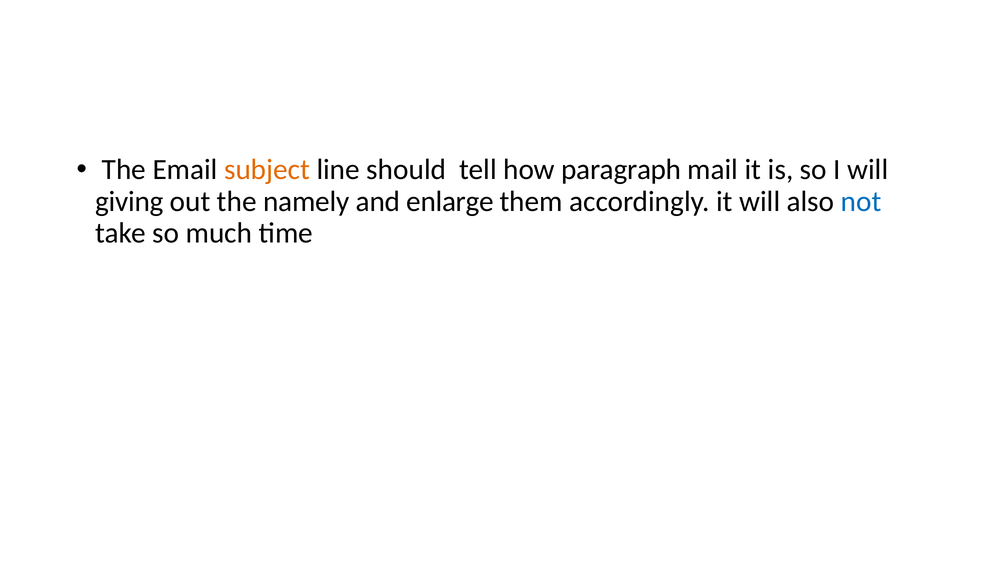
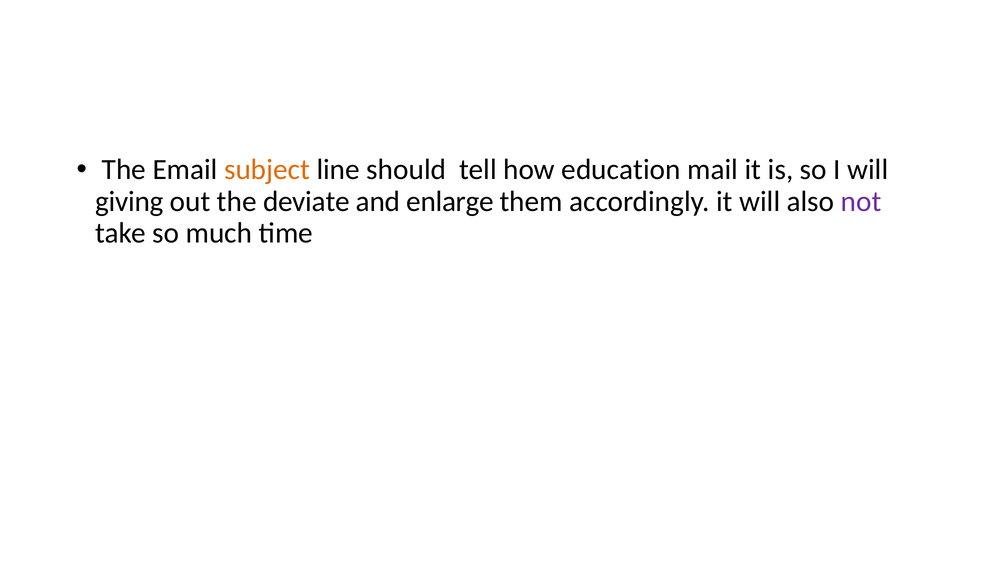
paragraph: paragraph -> education (621, 170)
namely: namely -> deviate (306, 201)
not colour: blue -> purple (861, 201)
